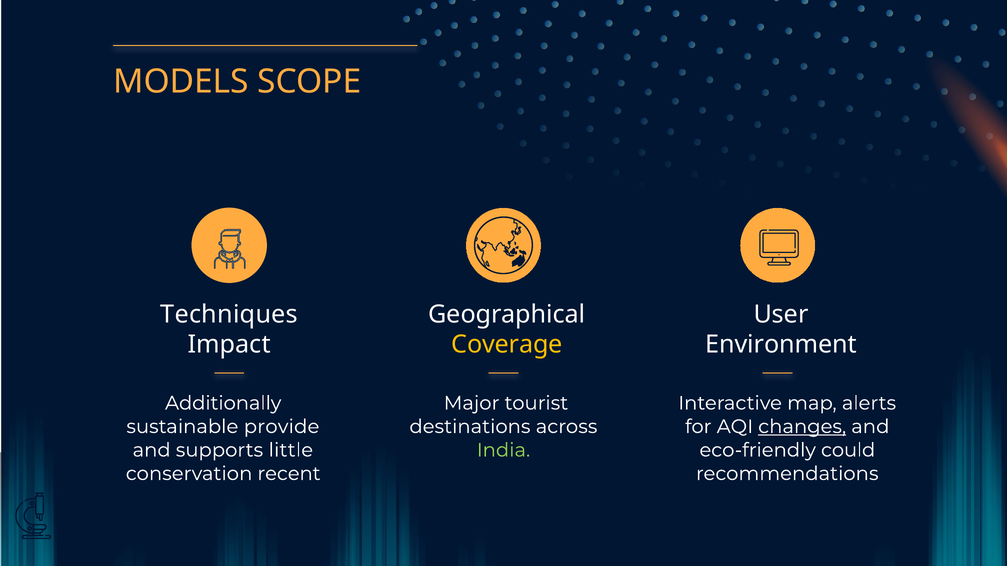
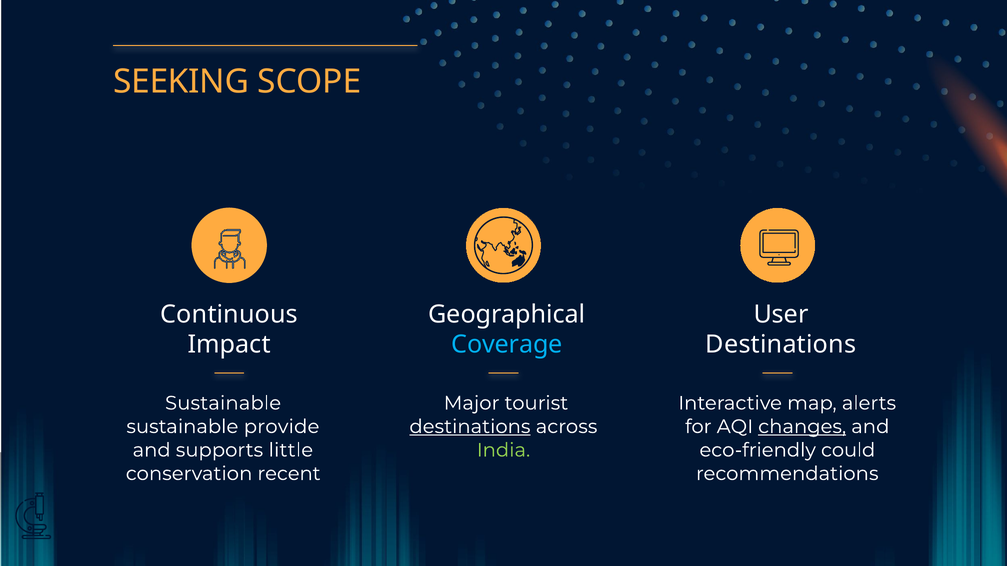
MODELS: MODELS -> SEEKING (181, 82)
Techniques: Techniques -> Continuous (229, 315)
Coverage colour: yellow -> light blue (507, 345)
Environment: Environment -> Destinations (781, 345)
Additionally: Additionally -> Sustainable (223, 403)
destinations underline: none -> present (470, 427)
